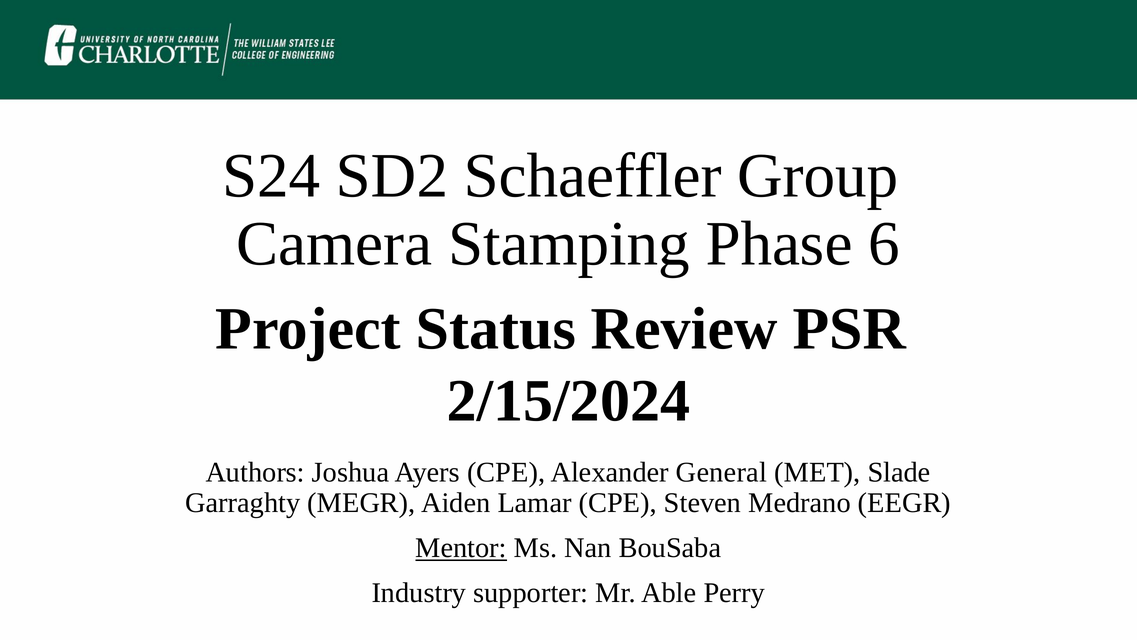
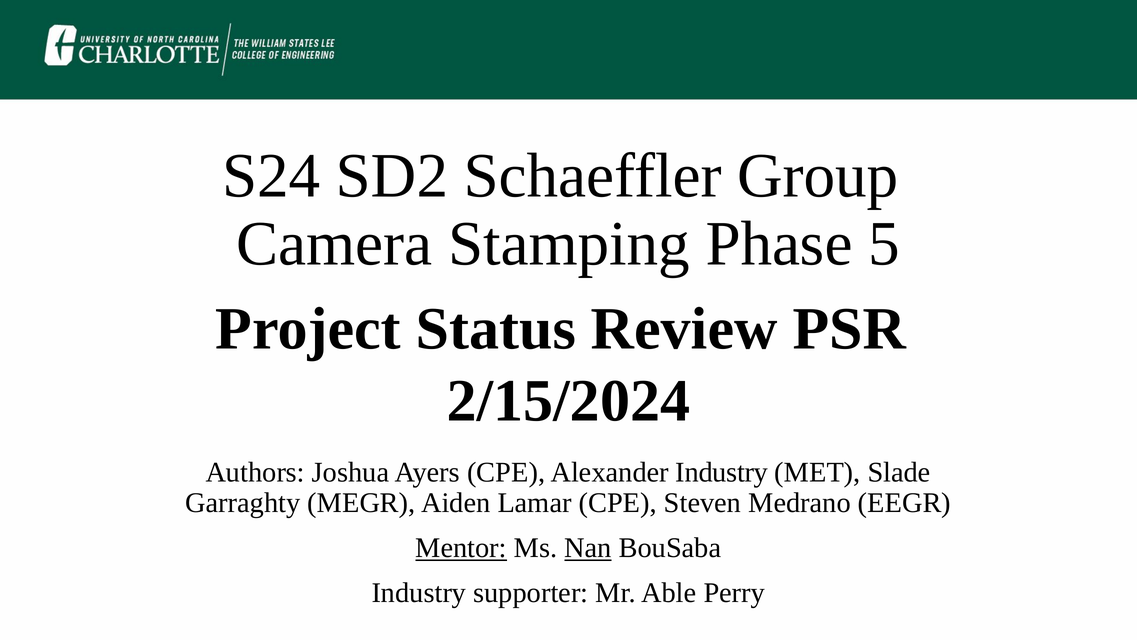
6: 6 -> 5 (884, 244)
Alexander General: General -> Industry (722, 472)
Nan underline: none -> present (588, 548)
